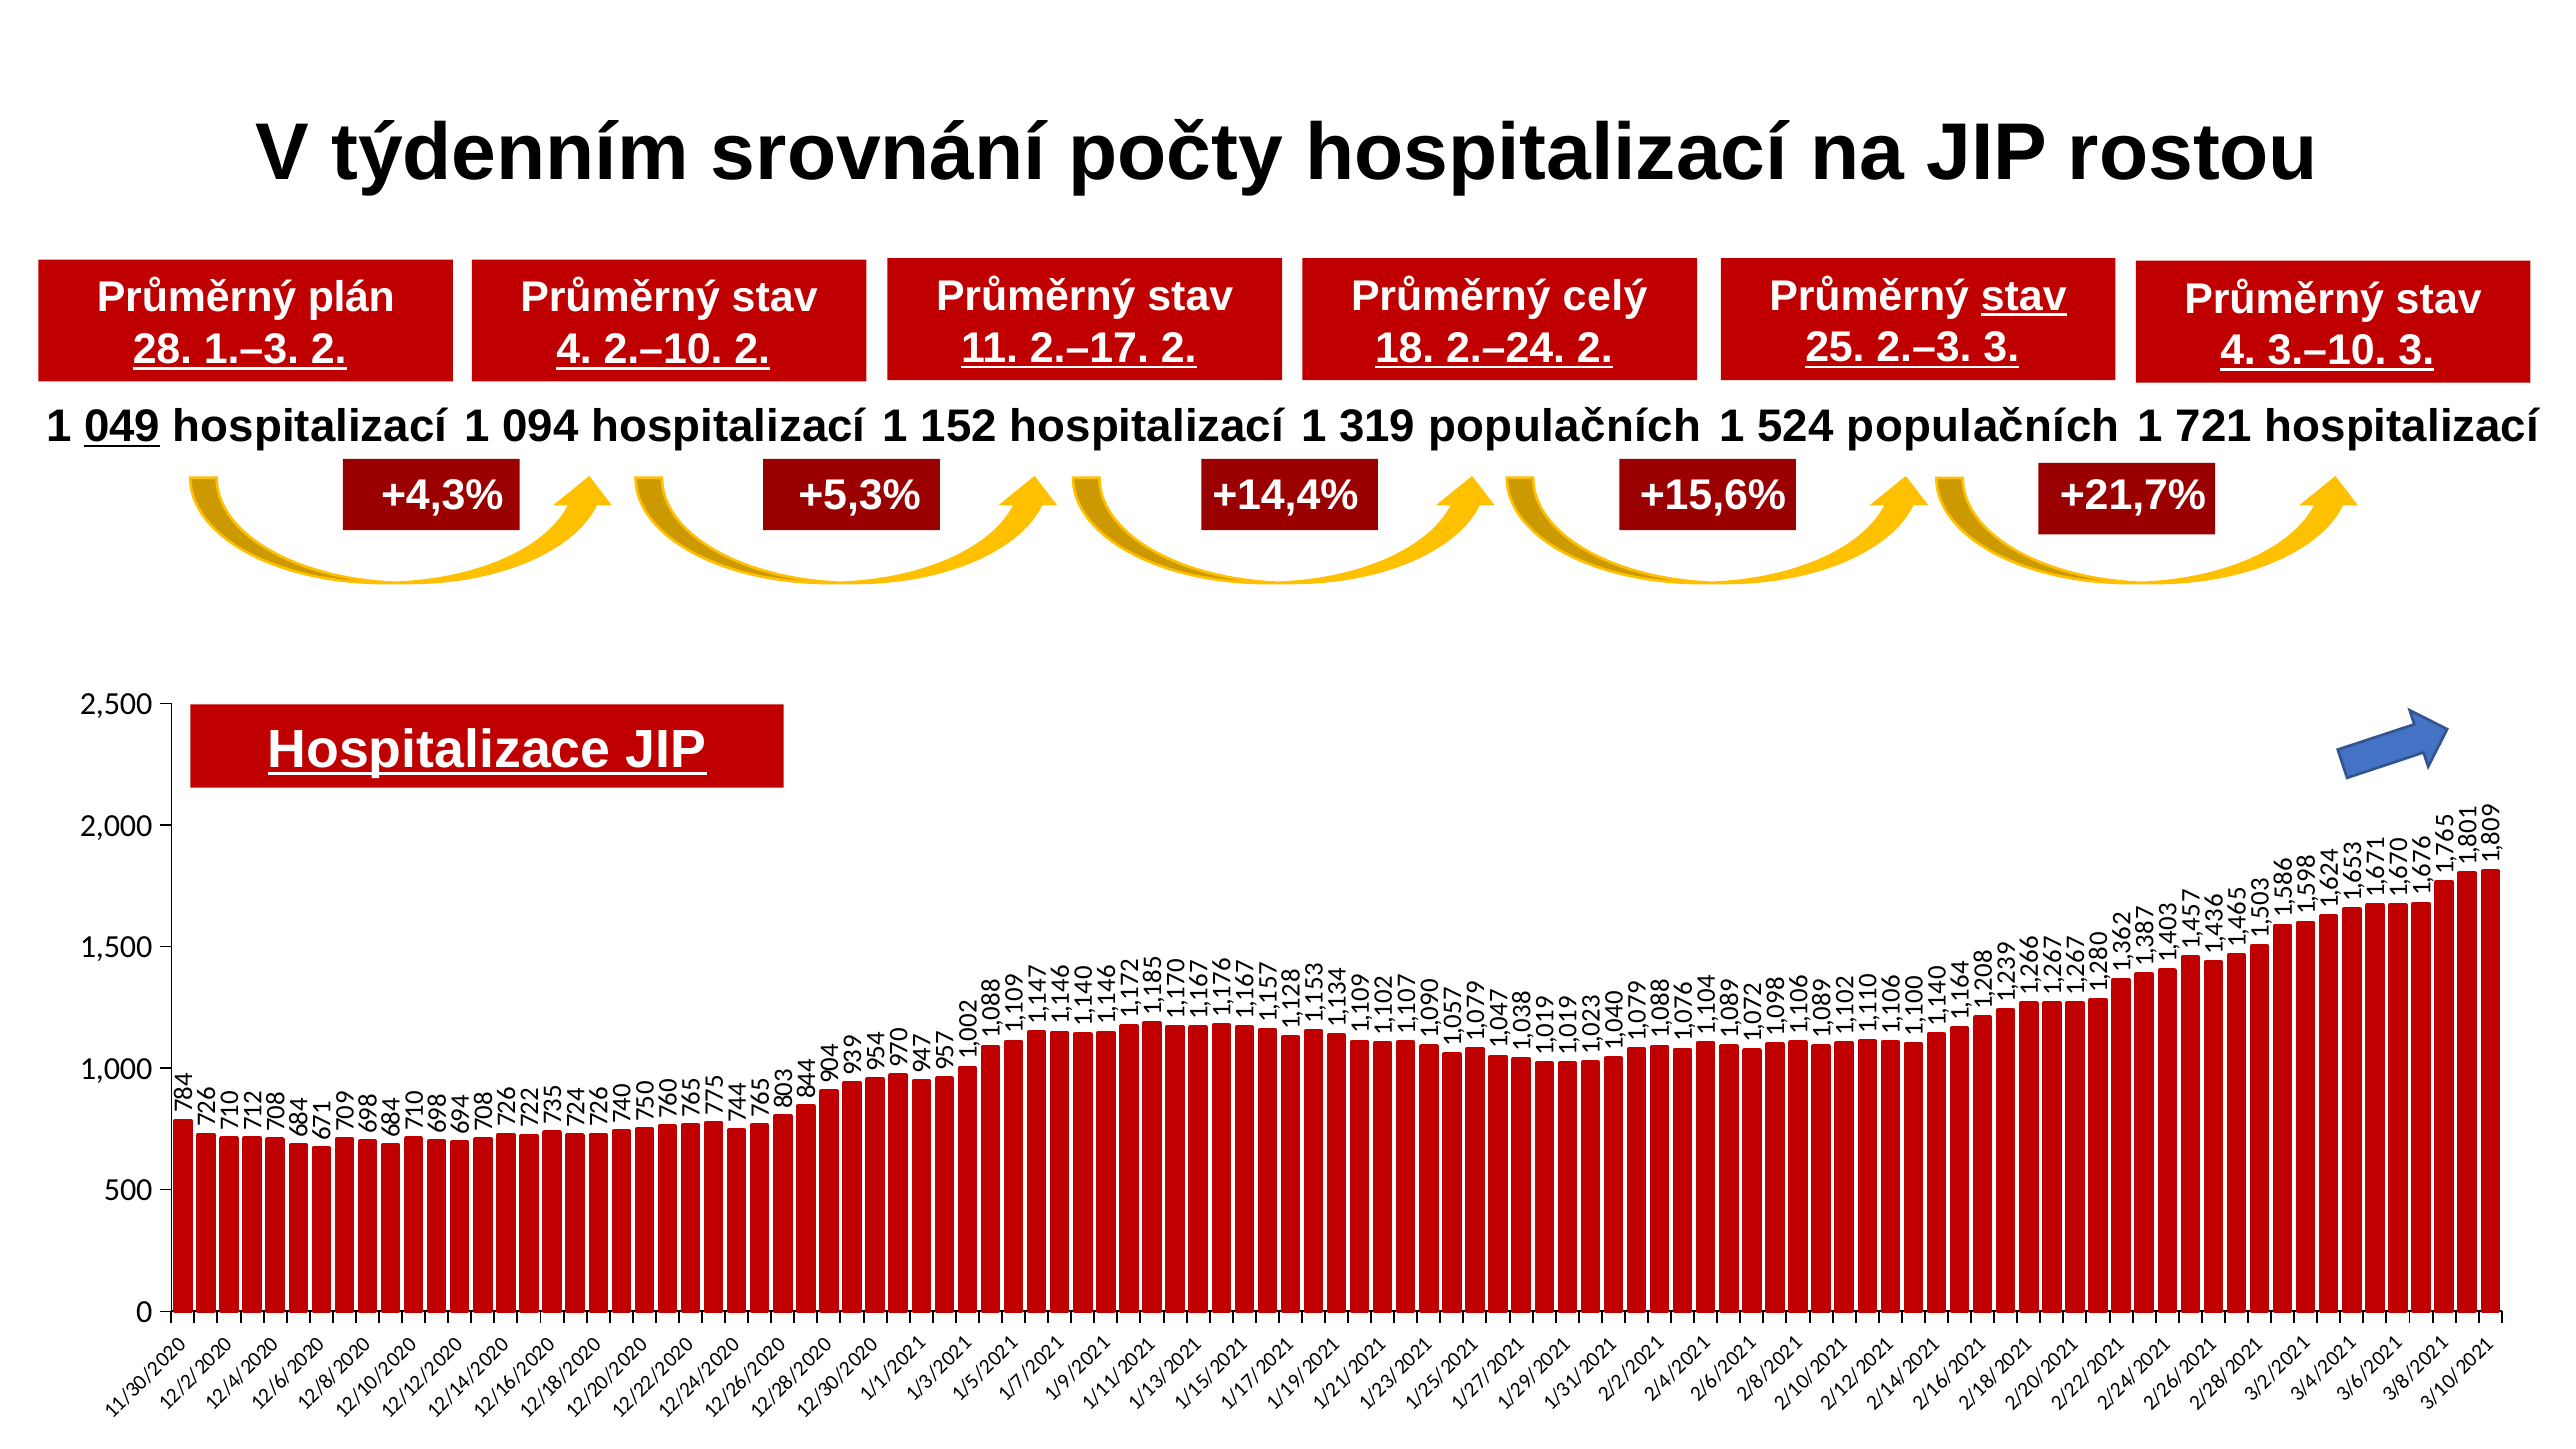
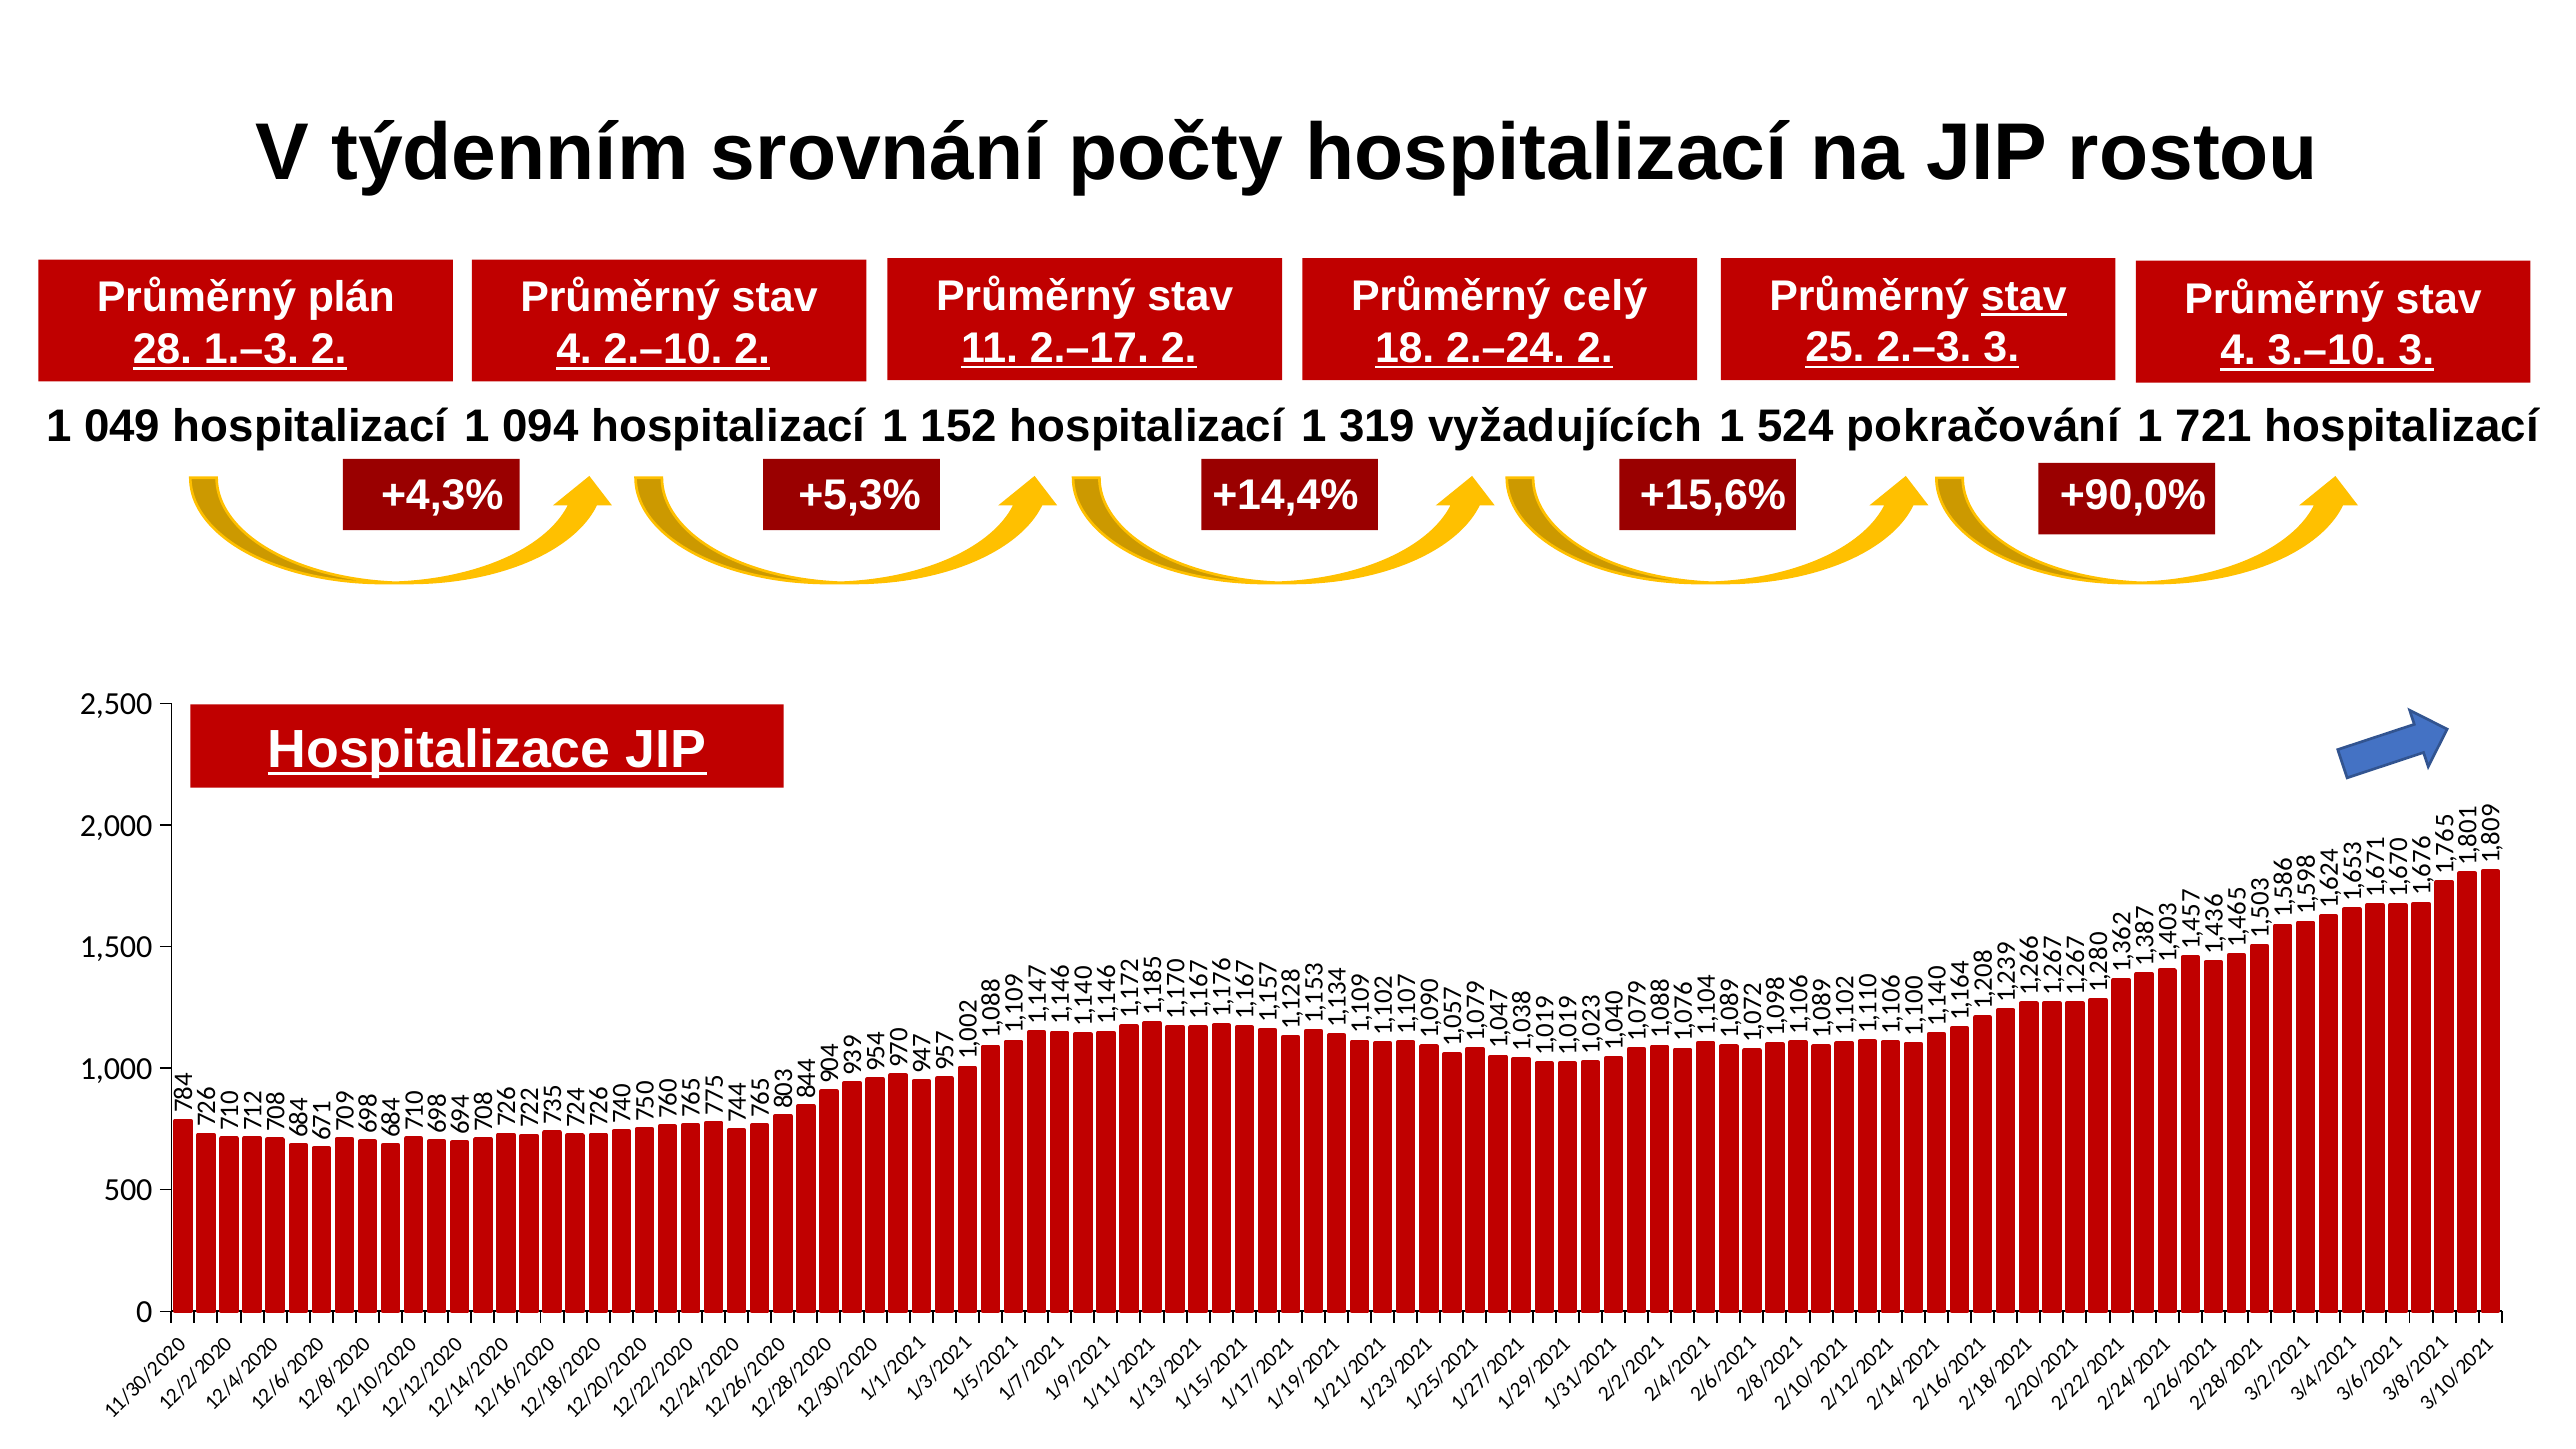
049 underline: present -> none (122, 426)
319 populačních: populačních -> vyžadujících (1565, 426)
524 populačních: populačních -> pokračování (1983, 426)
+21,7%: +21,7% -> +90,0% (2133, 496)
